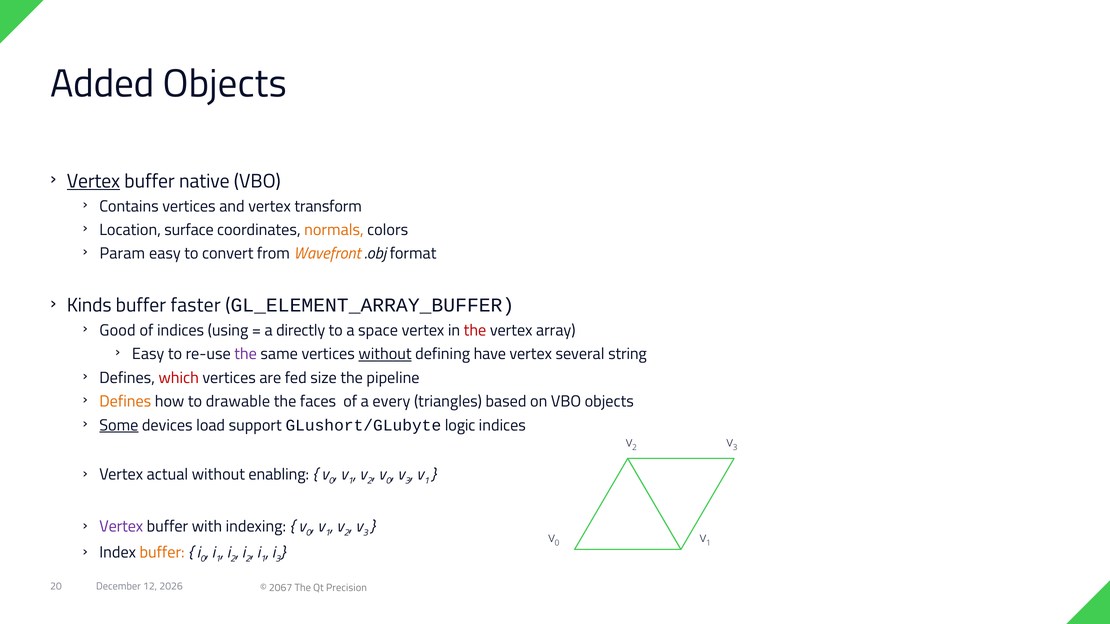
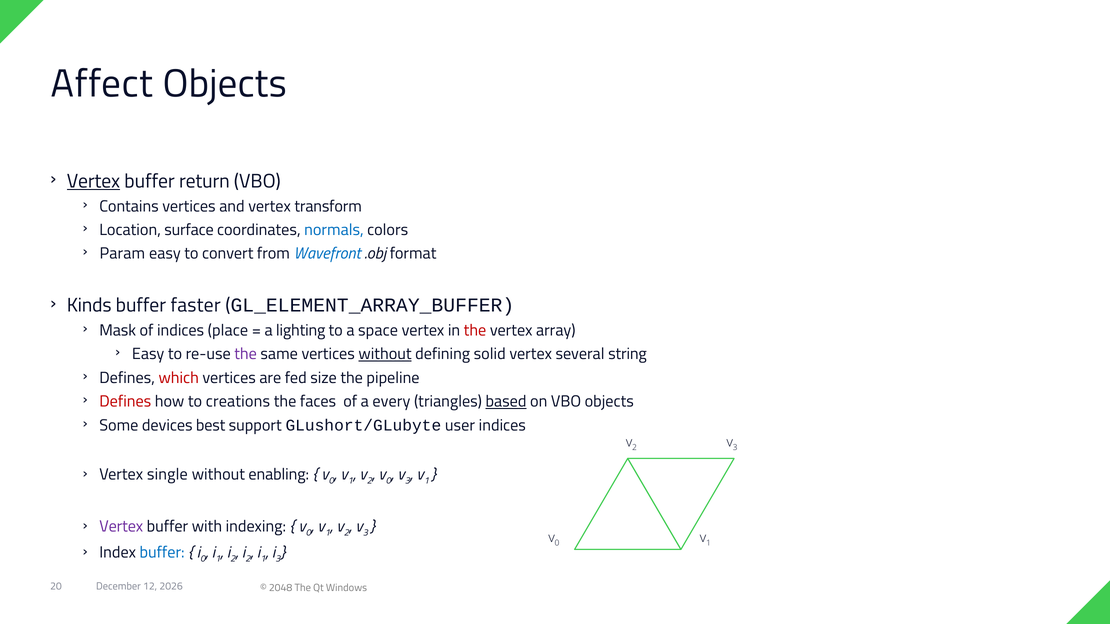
Added: Added -> Affect (102, 84)
native: native -> return (204, 181)
normals colour: orange -> blue (334, 230)
Wavefront colour: orange -> blue (327, 254)
Good: Good -> Mask (118, 331)
using: using -> place (228, 331)
directly: directly -> lighting (301, 331)
have: have -> solid (490, 354)
Defines colour: orange -> red (125, 402)
drawable: drawable -> creations (238, 402)
based underline: none -> present (506, 402)
Some underline: present -> none (119, 426)
load: load -> best (211, 426)
logic: logic -> user (460, 426)
actual: actual -> single (167, 475)
buffer colour: orange -> blue (162, 553)
2067: 2067 -> 2048 (281, 588)
Precision: Precision -> Windows (347, 588)
